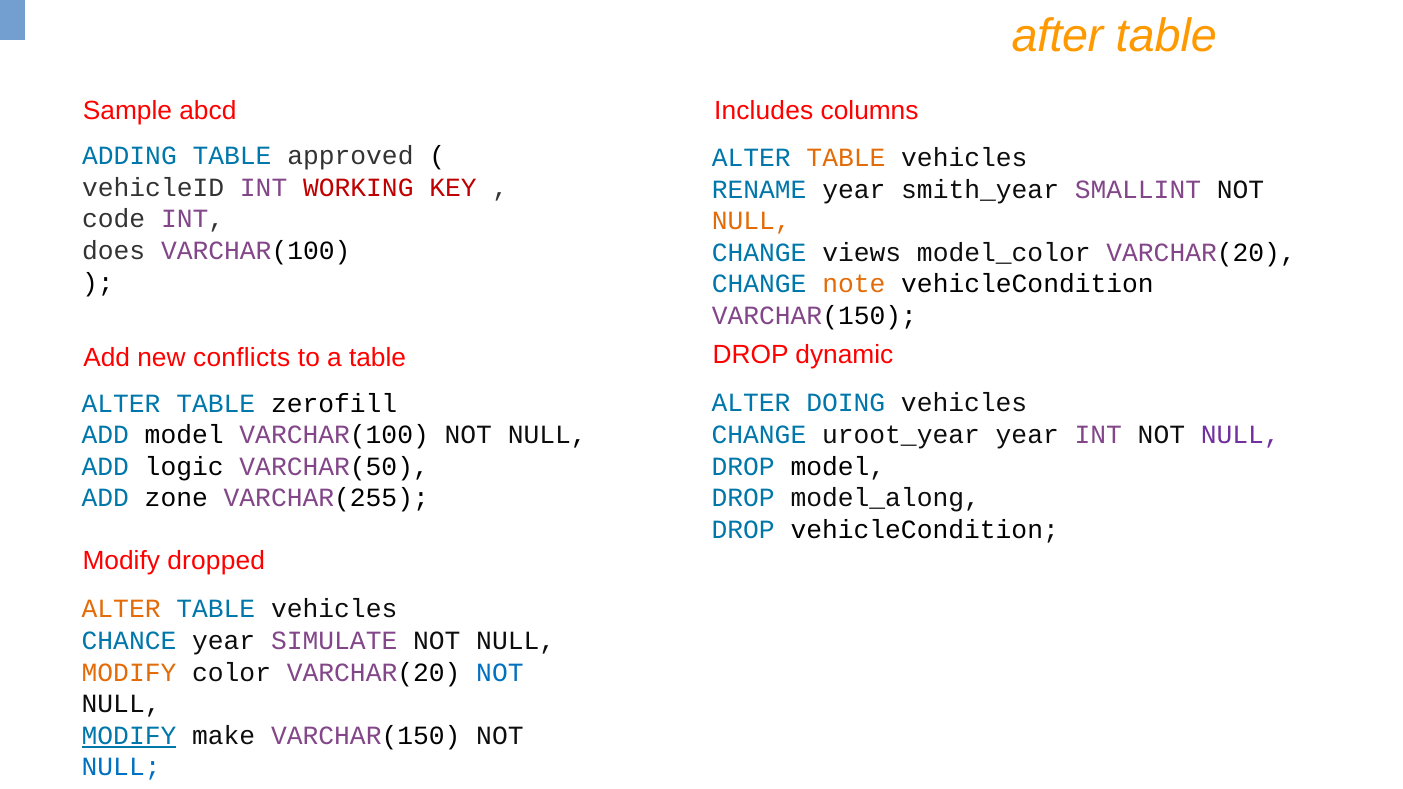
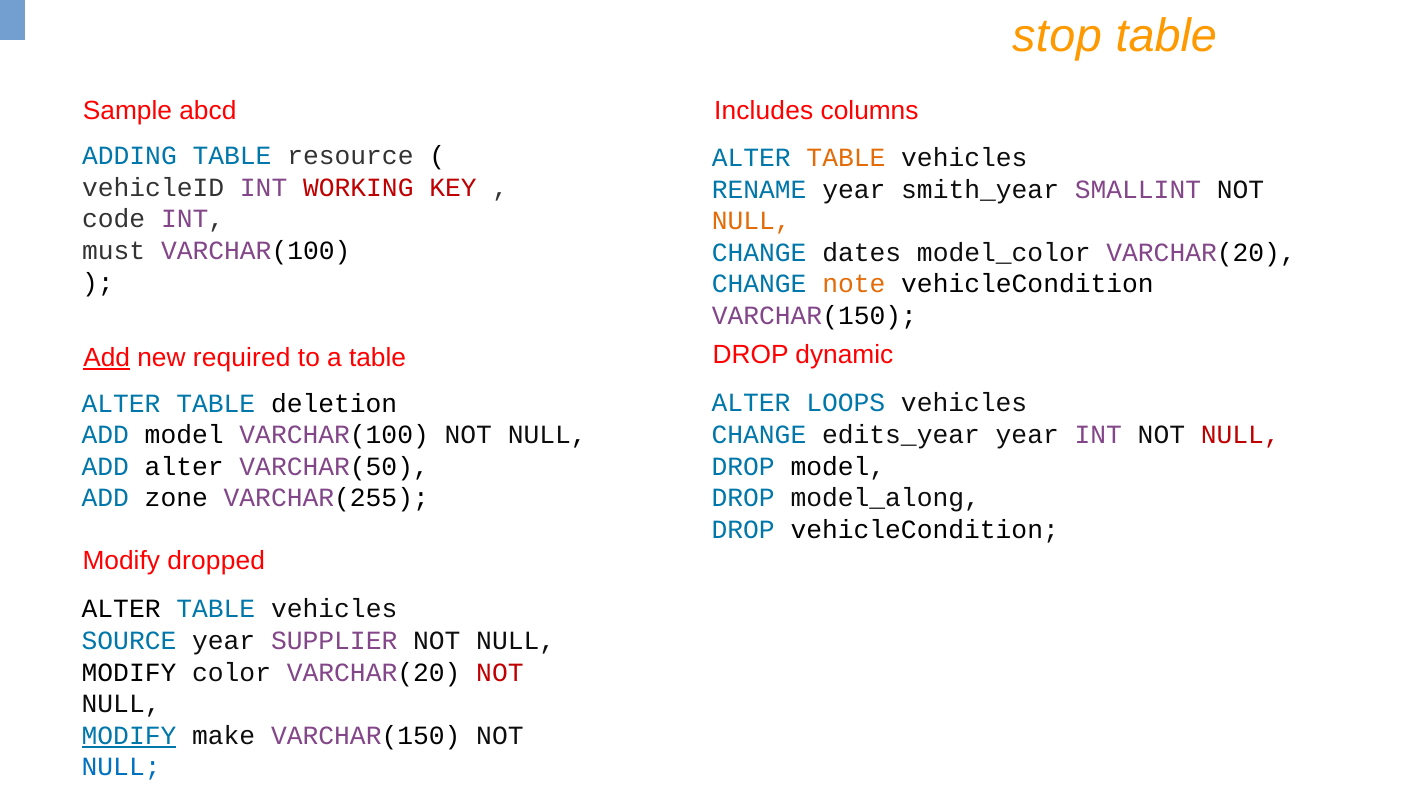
after: after -> stop (1057, 37)
approved: approved -> resource (350, 156)
does: does -> must (114, 251)
views: views -> dates (862, 253)
Add underline: none -> present (107, 358)
conflicts: conflicts -> required (242, 358)
zerofill: zerofill -> deletion (334, 404)
DOING: DOING -> LOOPS (846, 403)
uroot_year: uroot_year -> edits_year (901, 435)
NULL colour: purple -> red (1240, 435)
ADD logic: logic -> alter (184, 467)
ALTER colour: orange -> black (121, 609)
CHANCE: CHANCE -> SOURCE (129, 641)
SIMULATE: SIMULATE -> SUPPLIER (334, 641)
MODIFY colour: orange -> black (129, 673)
NOT colour: blue -> red (500, 673)
